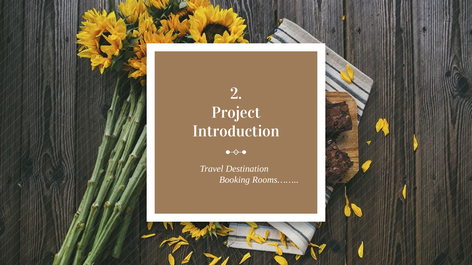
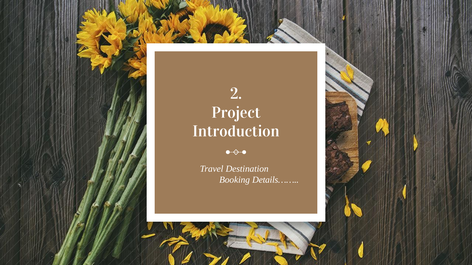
Rooms……: Rooms…… -> Details…… (275, 180)
